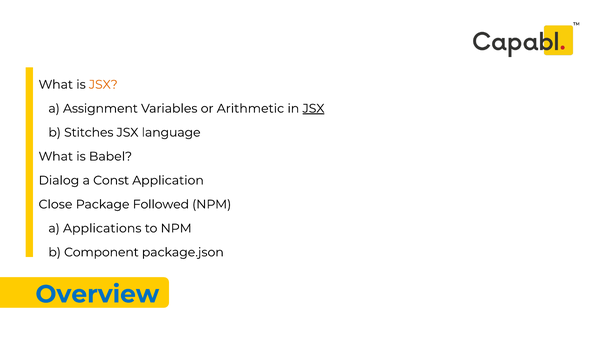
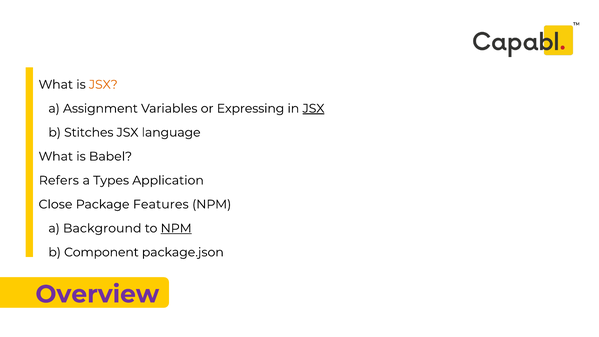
Arithmetic: Arithmetic -> Expressing (251, 108)
Dialog: Dialog -> Refers (59, 180)
Const: Const -> Types (111, 180)
Followed: Followed -> Features (161, 204)
Applications: Applications -> Background (102, 228)
NPM underline: none -> present (176, 228)
Overview colour: blue -> purple (97, 294)
